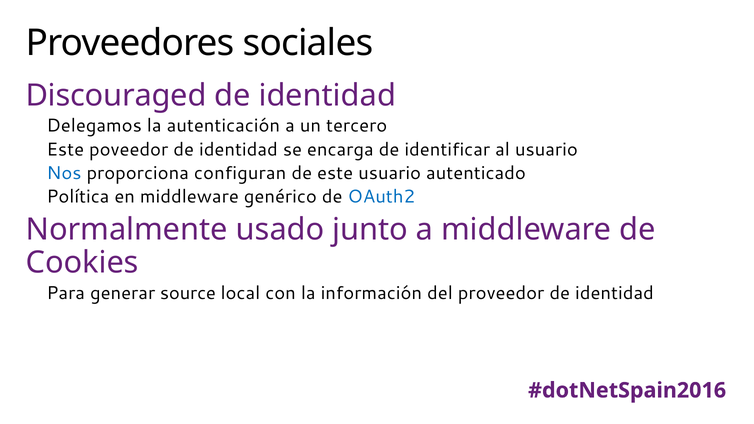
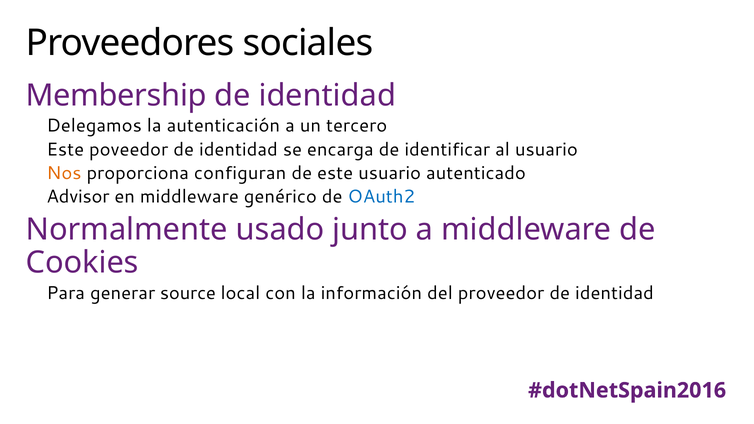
Discouraged: Discouraged -> Membership (116, 96)
Nos colour: blue -> orange (64, 173)
Política: Política -> Advisor (78, 197)
